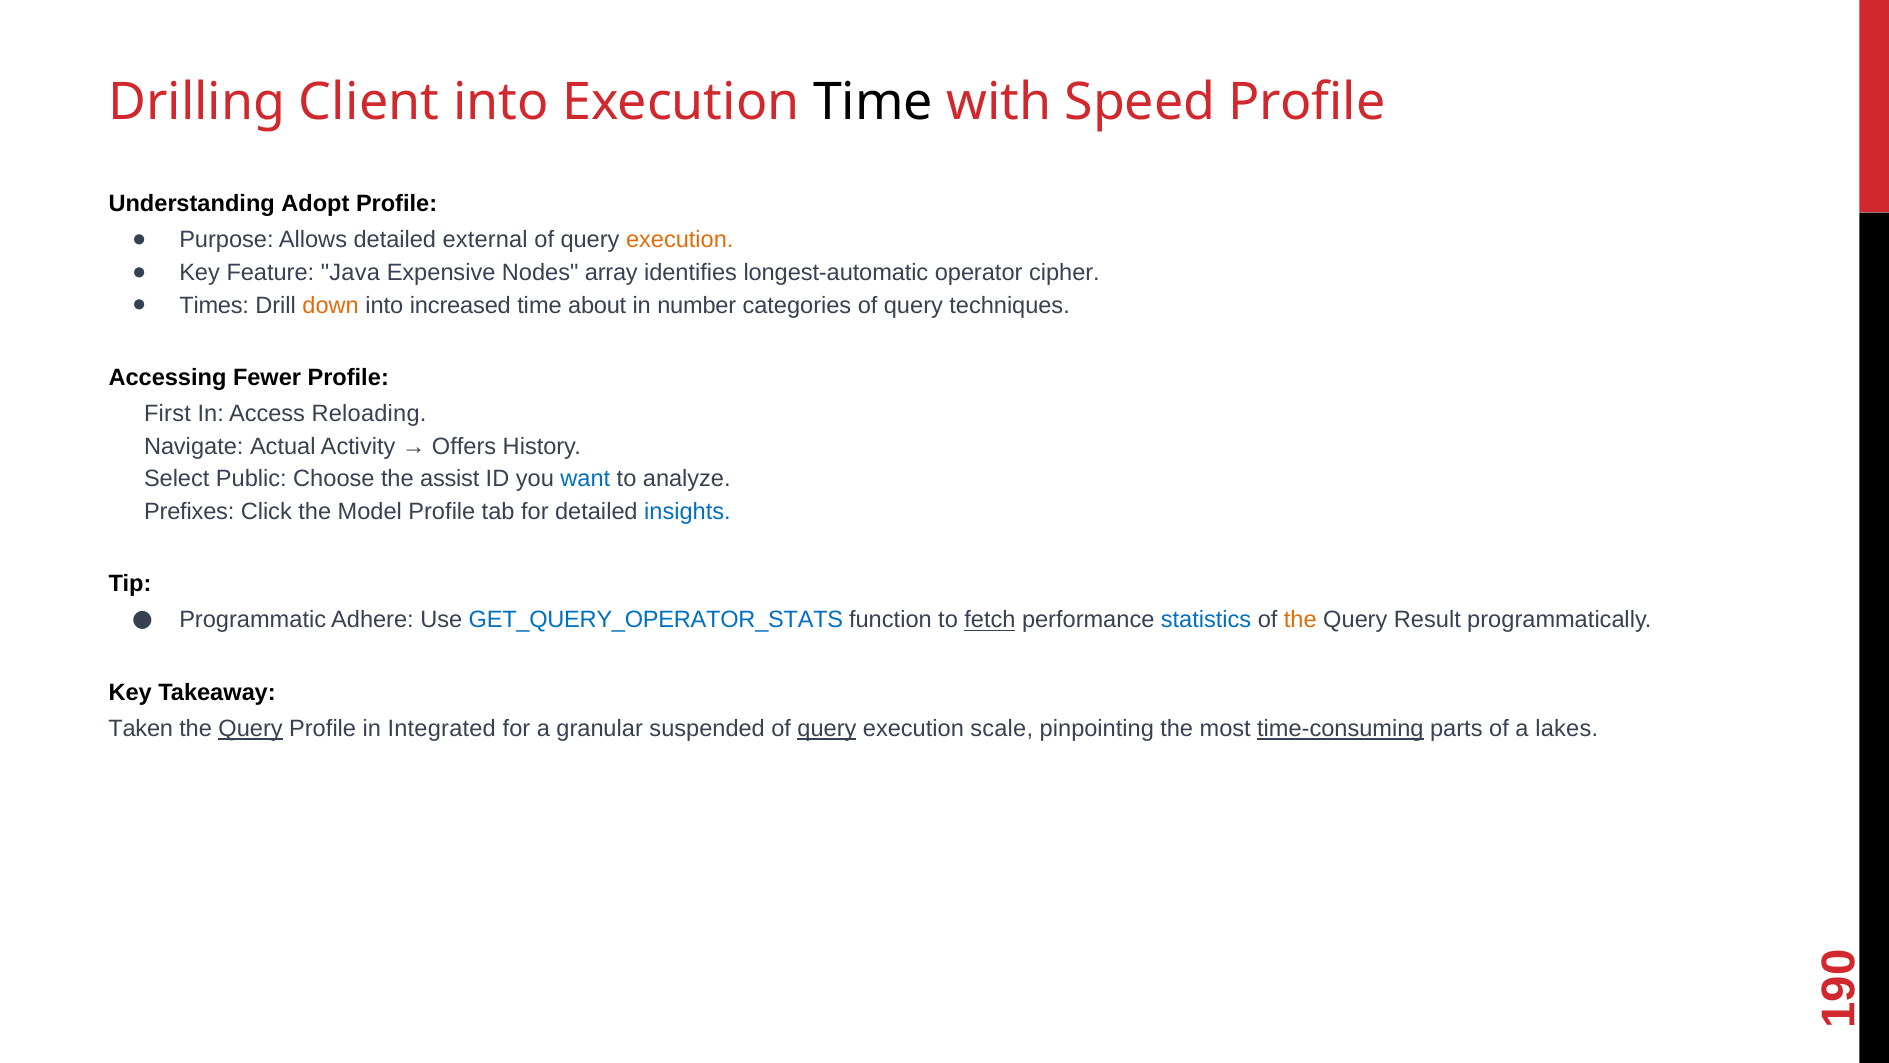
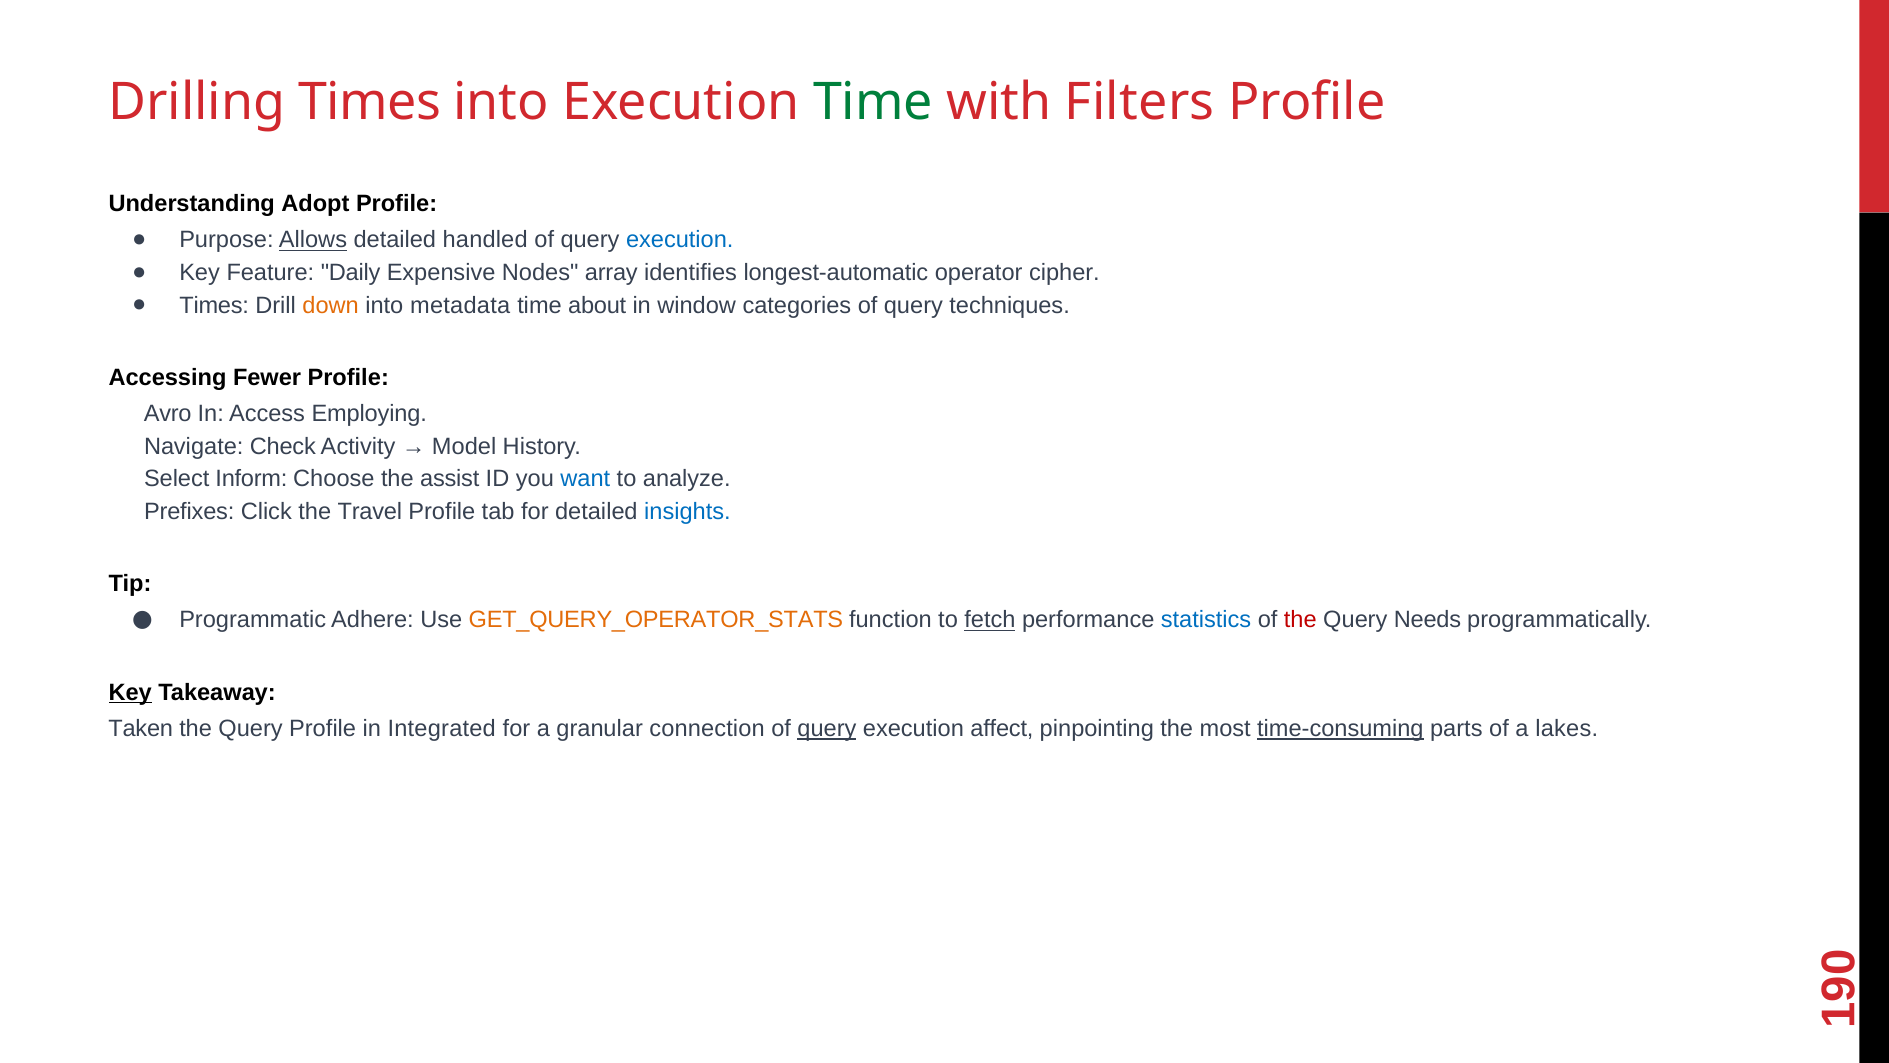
Drilling Client: Client -> Times (370, 102)
Time colour: black -> green (873, 102)
Speed: Speed -> Filters (1140, 102)
Allows underline: none -> present (313, 240)
external: external -> handled (485, 240)
execution colour: orange -> blue (680, 240)
Java: Java -> Daily (351, 273)
increased: increased -> metadata (460, 305)
number: number -> window (697, 305)
First: First -> Avro (168, 414)
Reloading: Reloading -> Employing (369, 414)
Actual: Actual -> Check (283, 446)
Offers: Offers -> Model (464, 446)
Public: Public -> Inform (251, 479)
Model: Model -> Travel (370, 511)
GET_QUERY_OPERATOR_STATS colour: blue -> orange (656, 620)
the colour: orange -> red (1300, 620)
Result: Result -> Needs (1427, 620)
Key underline: none -> present (130, 692)
Query underline: present -> none (251, 728)
suspended: suspended -> connection (707, 728)
scale: scale -> affect (1002, 728)
